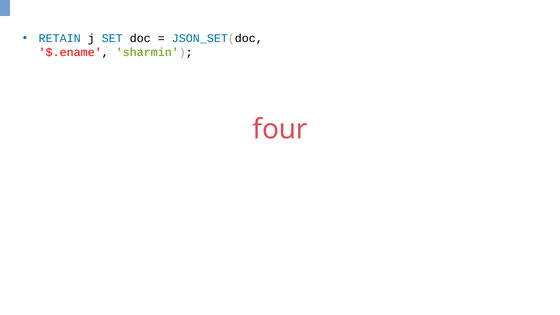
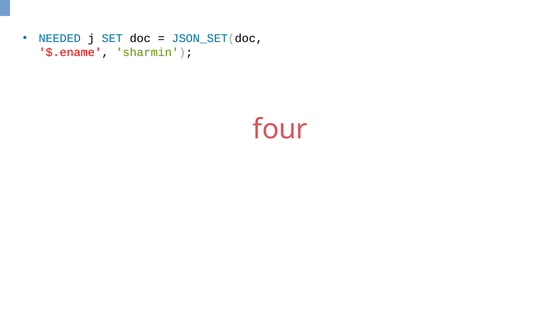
RETAIN: RETAIN -> NEEDED (60, 38)
